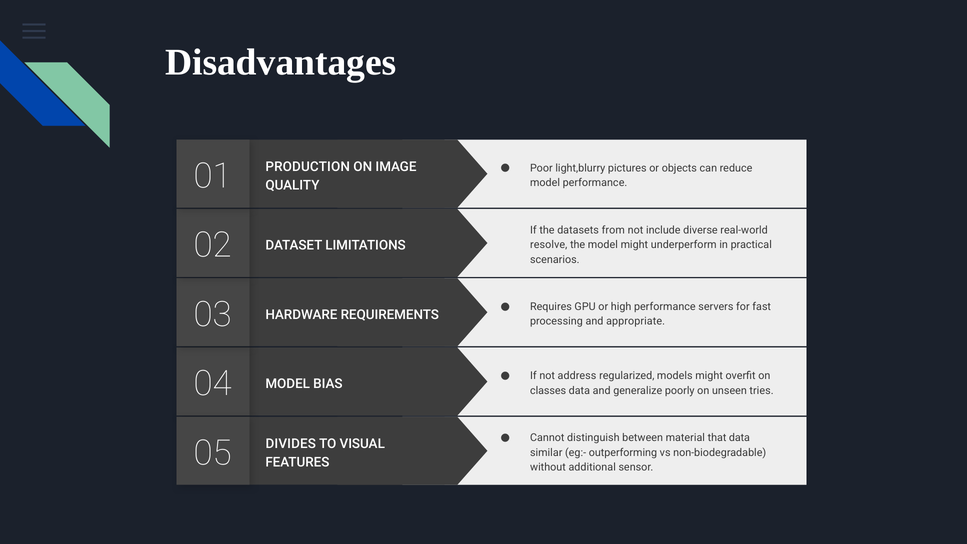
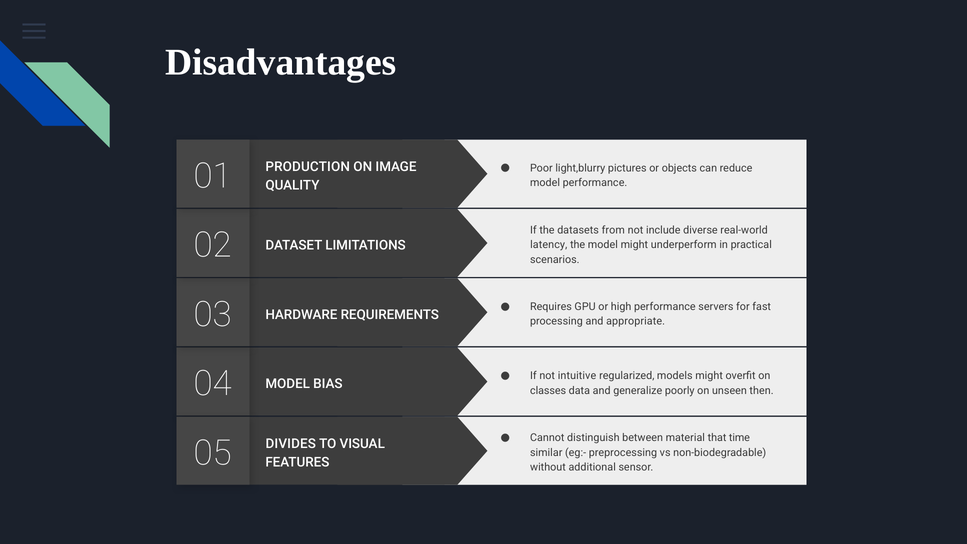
resolve: resolve -> latency (549, 245)
address: address -> intuitive (577, 376)
tries: tries -> then (762, 391)
that data: data -> time (739, 438)
outperforming: outperforming -> preprocessing (623, 453)
